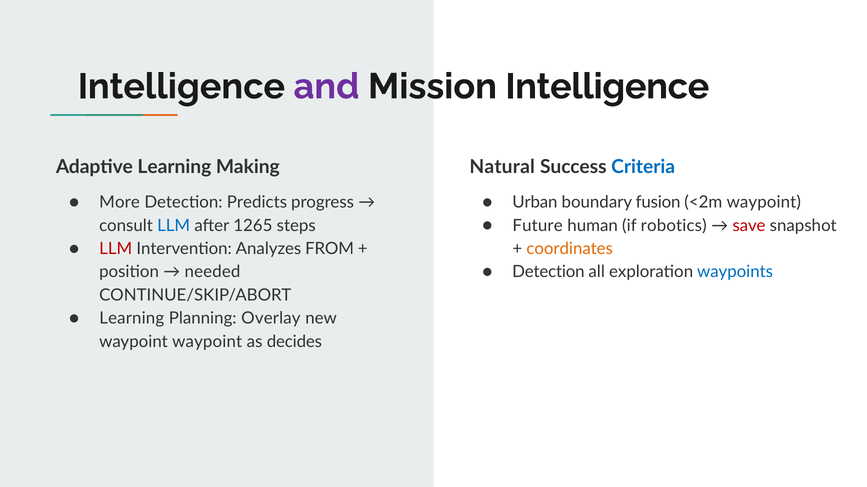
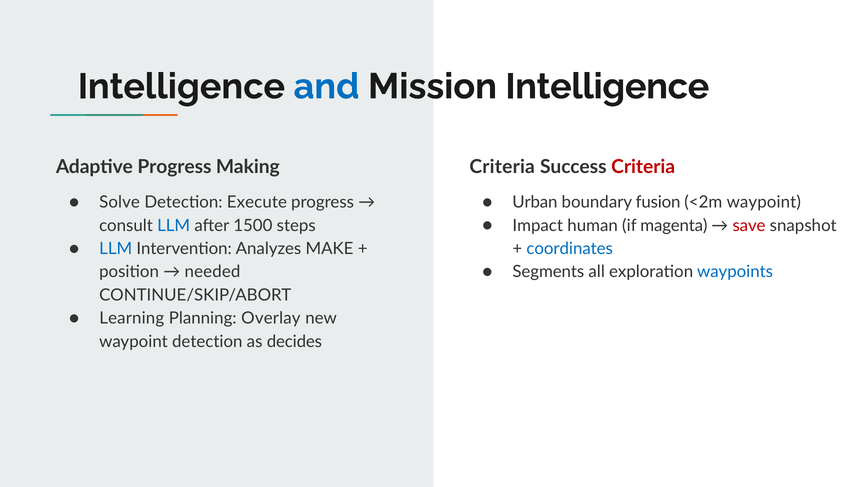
and colour: purple -> blue (327, 87)
Adaptive Learning: Learning -> Progress (174, 167)
Natural: Natural -> Criteria (502, 167)
Criteria colour: blue -> red (643, 167)
More: More -> Solve (120, 203)
Predicts: Predicts -> Execute (257, 203)
Future: Future -> Impact (538, 226)
robotics: robotics -> magenta (674, 226)
1265: 1265 -> 1500 (253, 226)
LLM colour: red -> blue (116, 249)
FROM: FROM -> MAKE (330, 249)
coordinates colour: orange -> blue (570, 249)
Detection: Detection -> Segments (548, 272)
waypoint waypoint: waypoint -> detection (207, 342)
